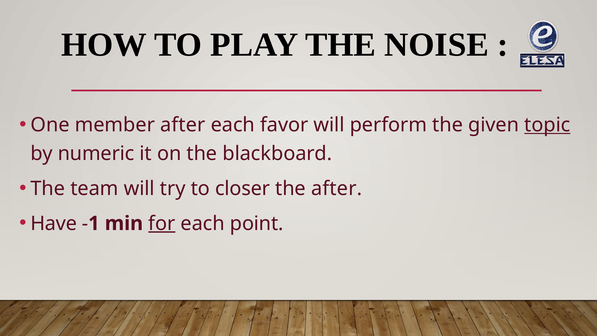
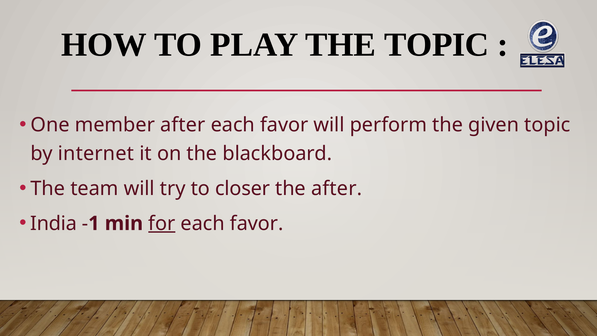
THE NOISE: NOISE -> TOPIC (437, 45)
topic underline: present -> none (547, 125)
numeric: numeric -> internet (96, 154)
Have: Have -> India (54, 223)
point: point -> favor (257, 223)
